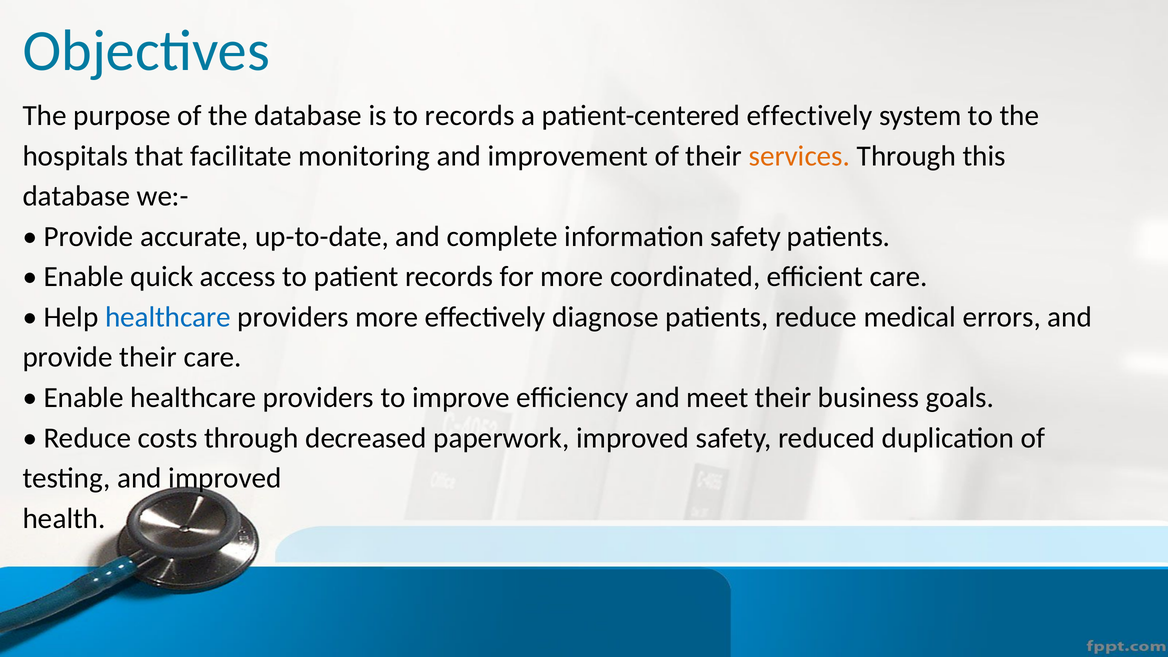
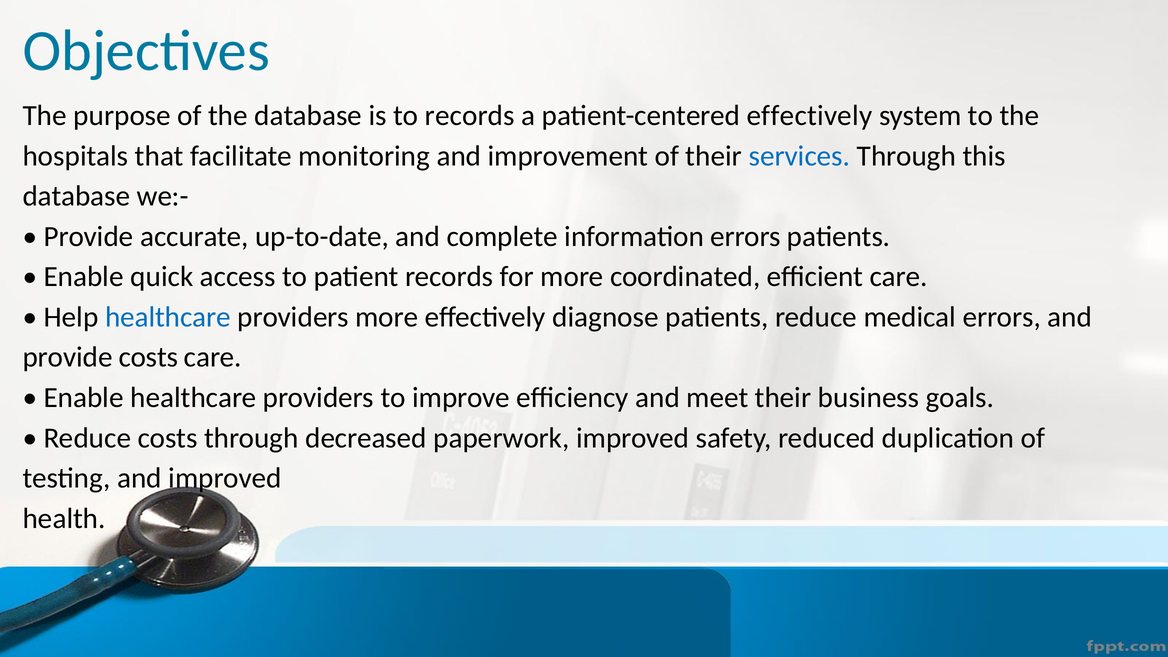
services colour: orange -> blue (799, 156)
information safety: safety -> errors (746, 237)
provide their: their -> costs (148, 357)
